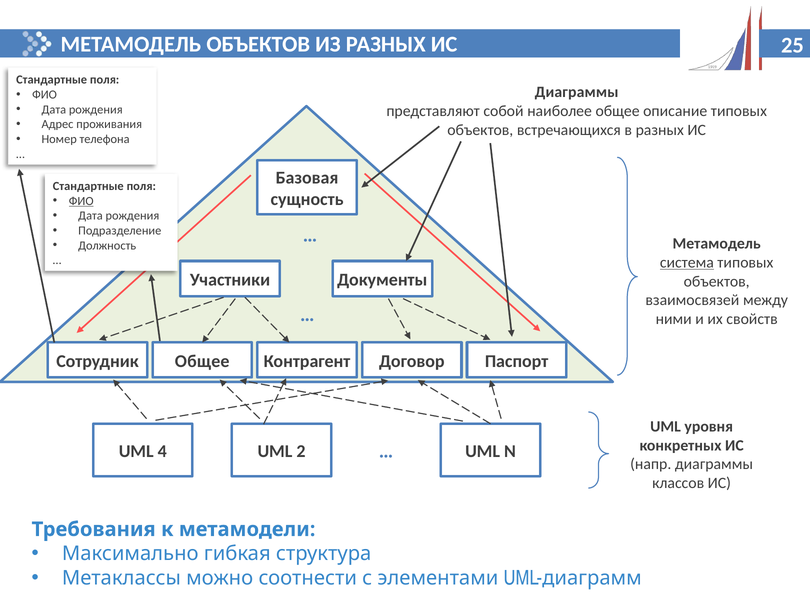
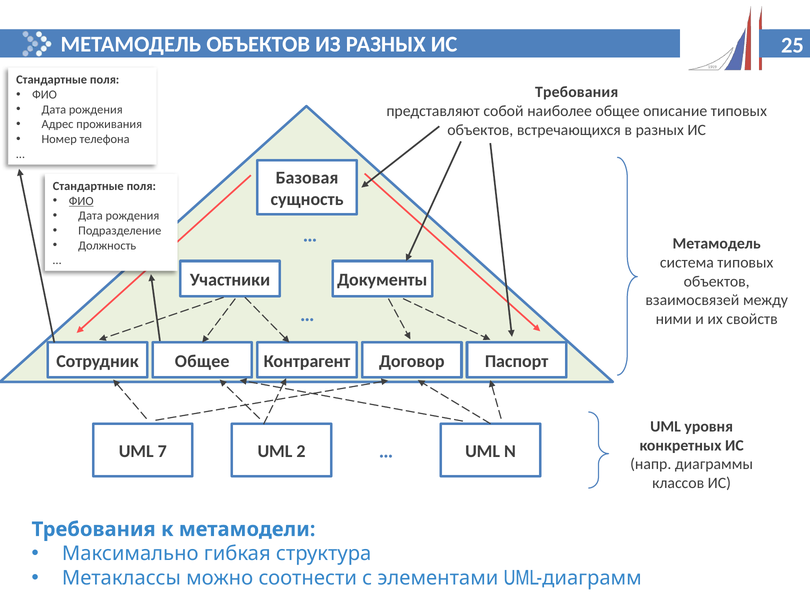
Диаграммы: Диаграммы -> Требования (577, 92)
система underline: present -> none (687, 263)
4: 4 -> 7 (162, 452)
